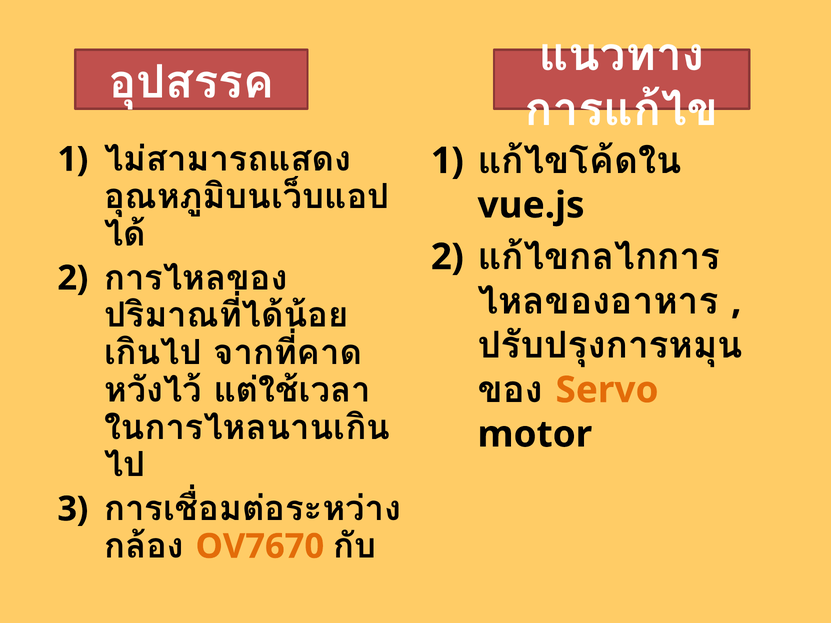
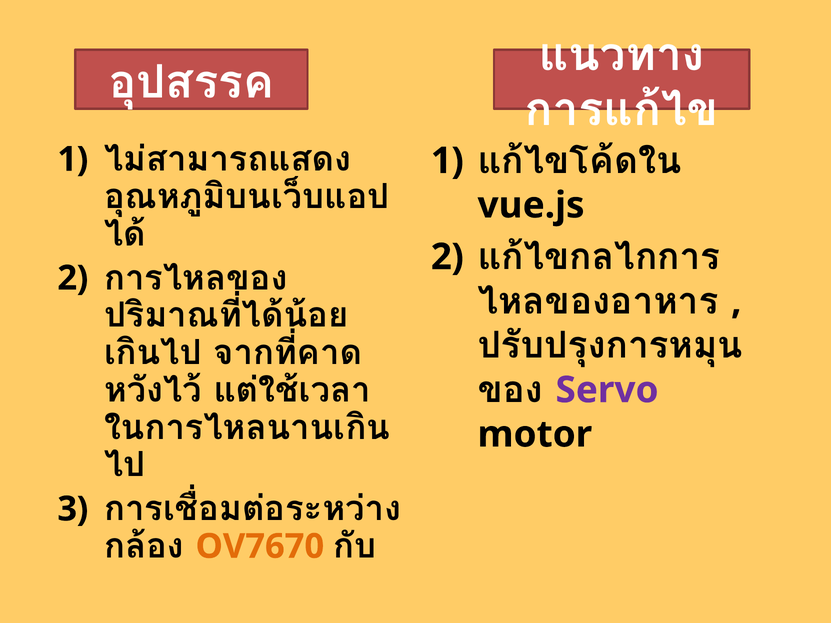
Servo colour: orange -> purple (607, 390)
